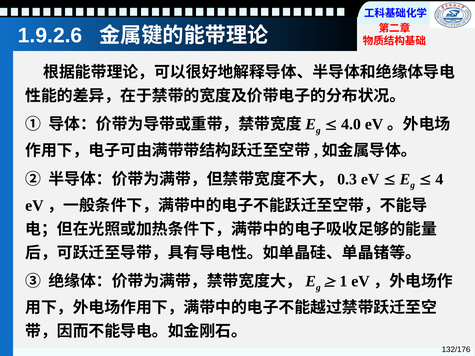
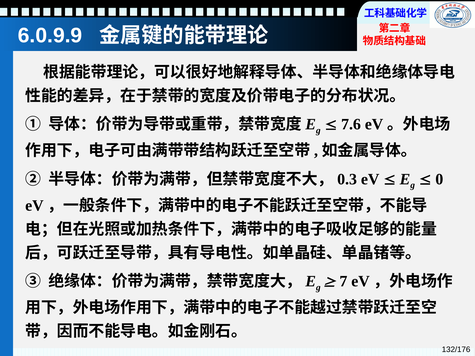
1.9.2.6: 1.9.2.6 -> 6.0.9.9 (50, 35)
4.0: 4.0 -> 7.6 (351, 125)
4: 4 -> 0 (439, 179)
1: 1 -> 7 (343, 281)
